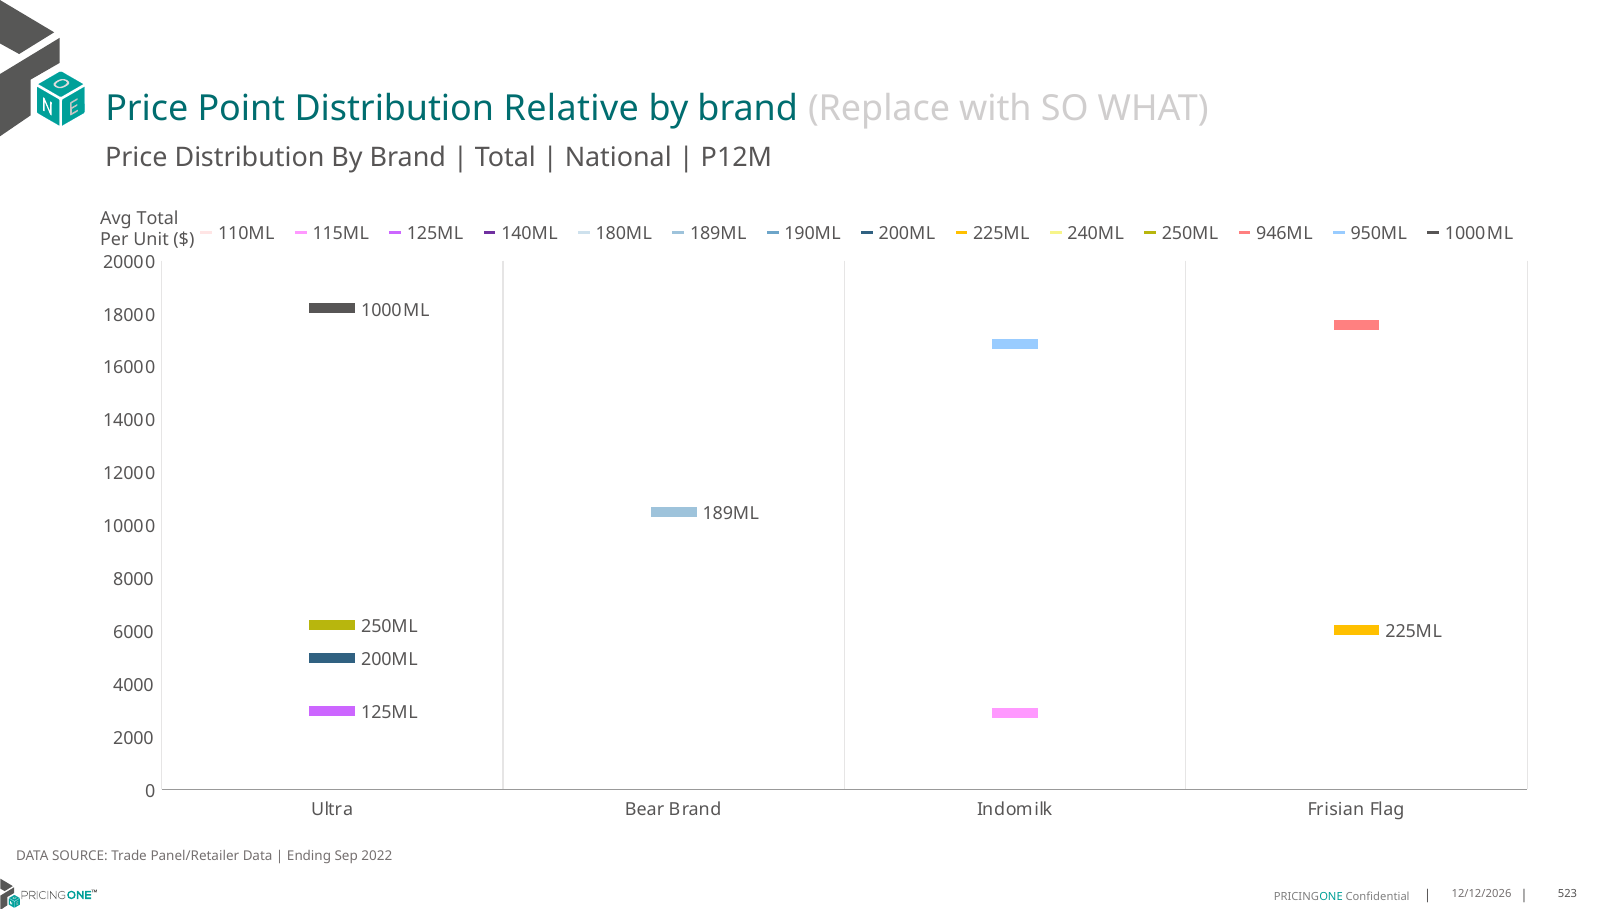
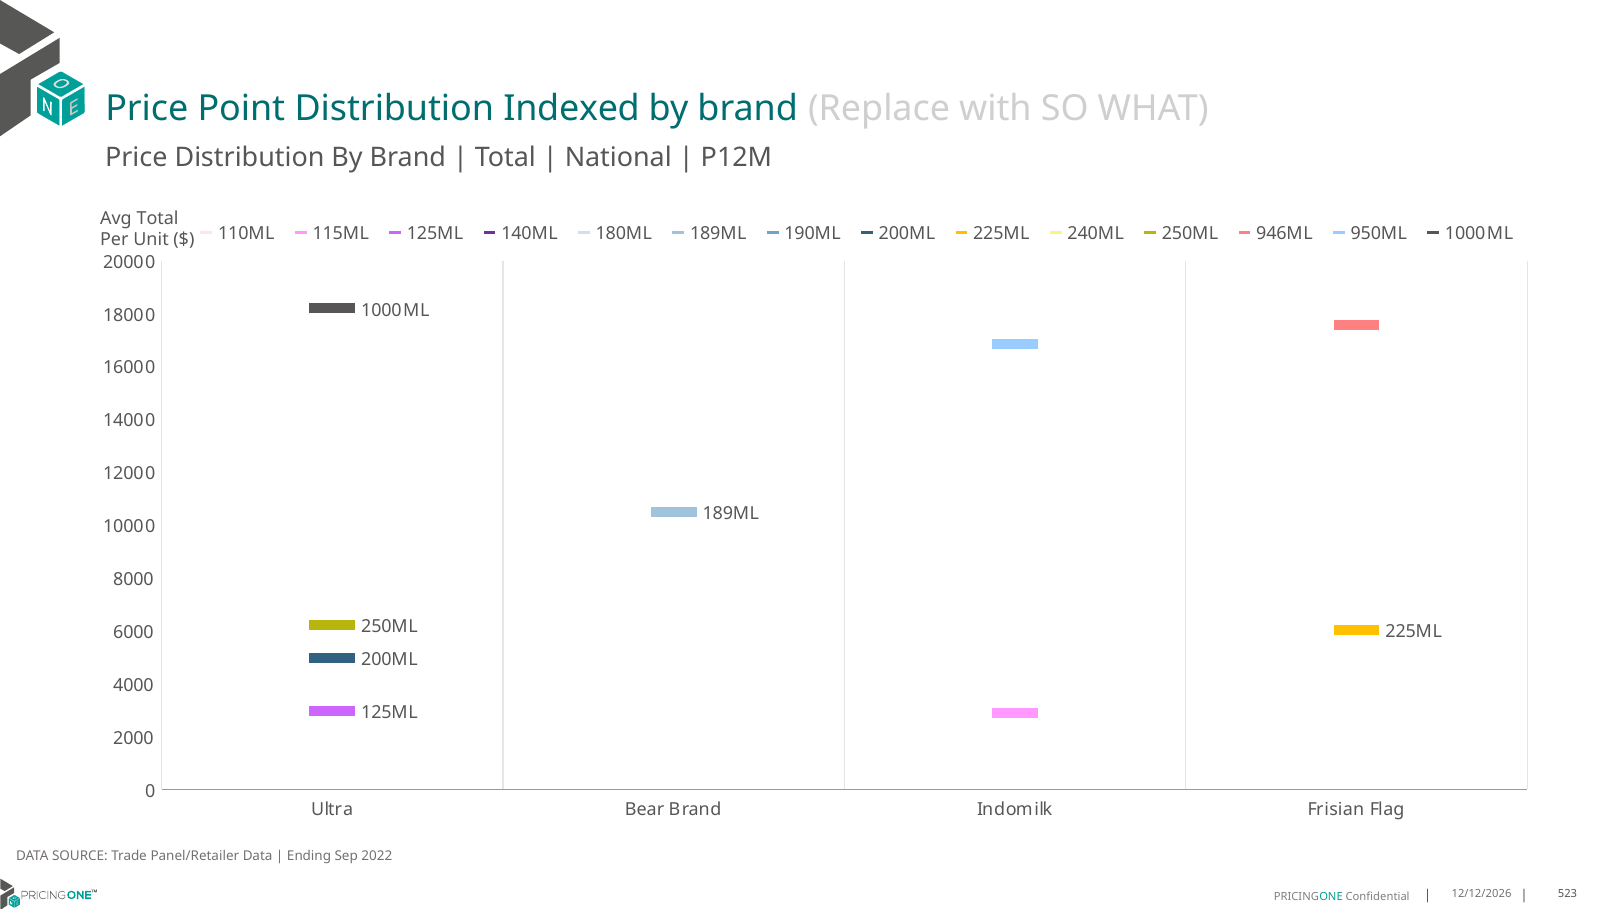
Relative: Relative -> Indexed (572, 109)
